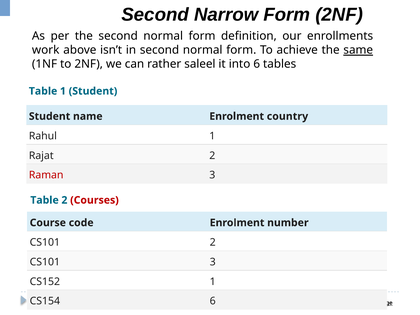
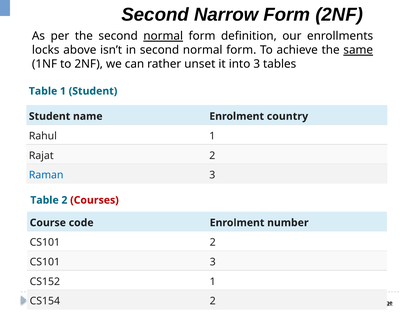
normal underline: none -> present (163, 36)
work: work -> locks (46, 50)
saleel: saleel -> unset (200, 64)
into 6: 6 -> 3 (257, 64)
Raman colour: red -> blue (46, 175)
CS154 6: 6 -> 2 (213, 301)
